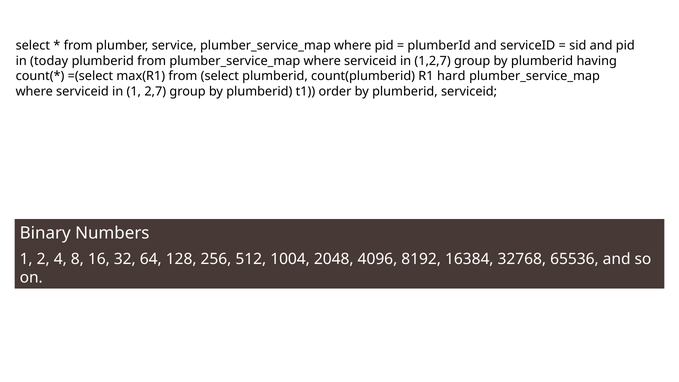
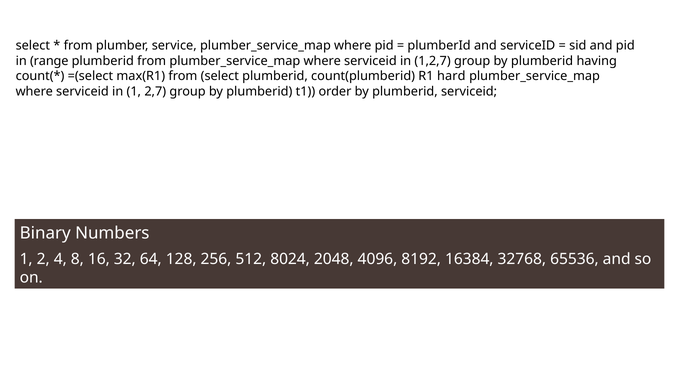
today: today -> range (49, 61)
1004: 1004 -> 8024 (290, 259)
